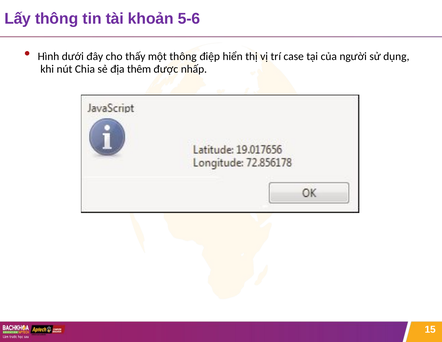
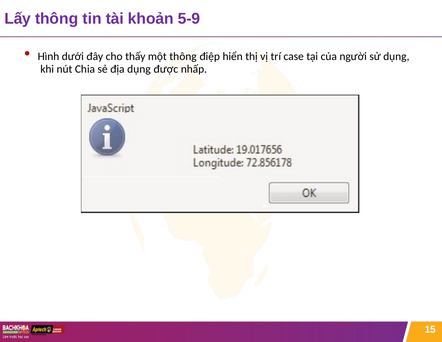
5-6: 5-6 -> 5-9 (189, 19)
địa thêm: thêm -> dụng (139, 69)
